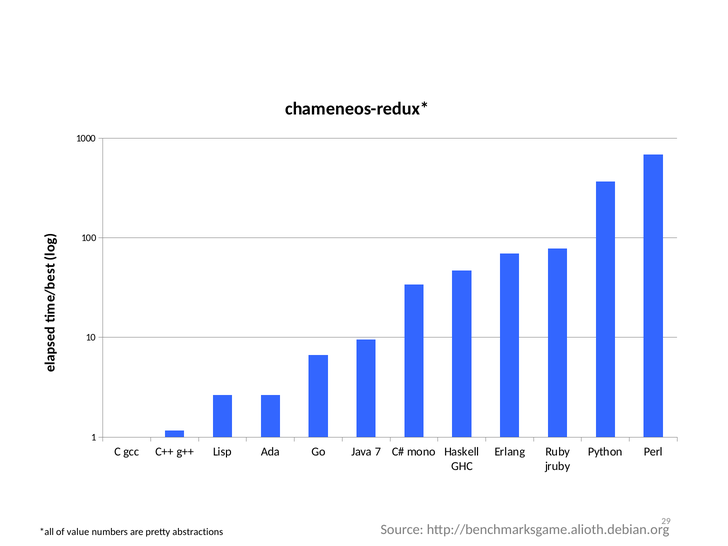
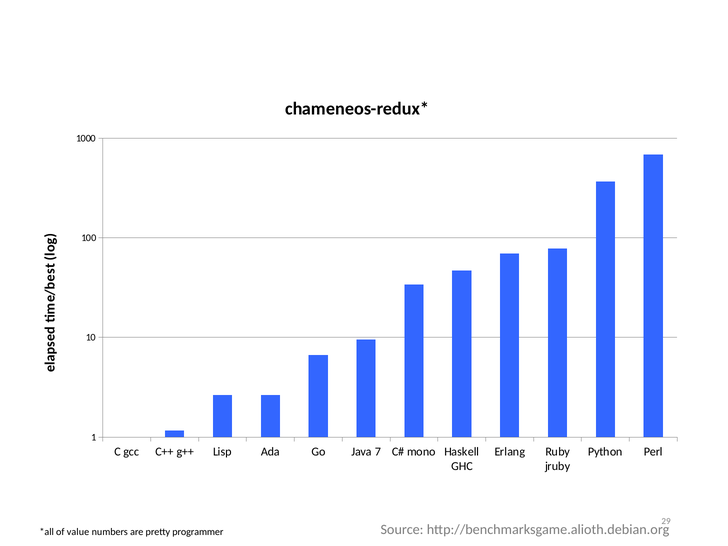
abstractions: abstractions -> programmer (198, 532)
